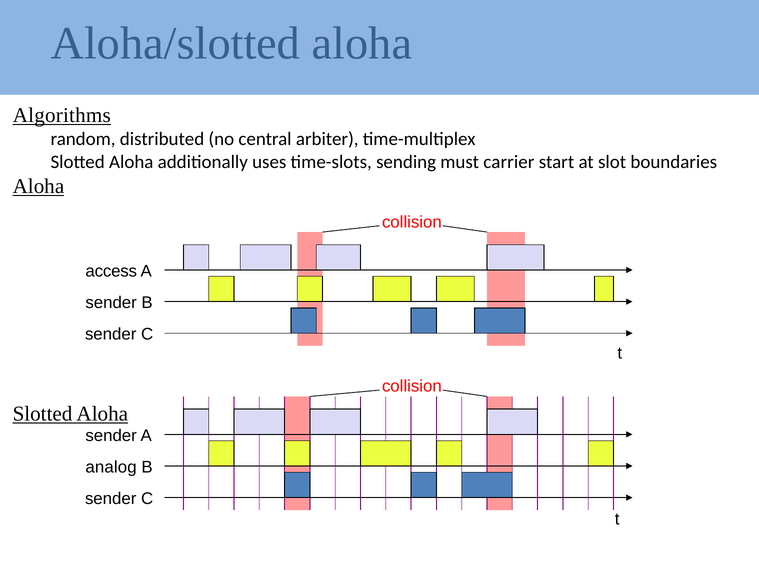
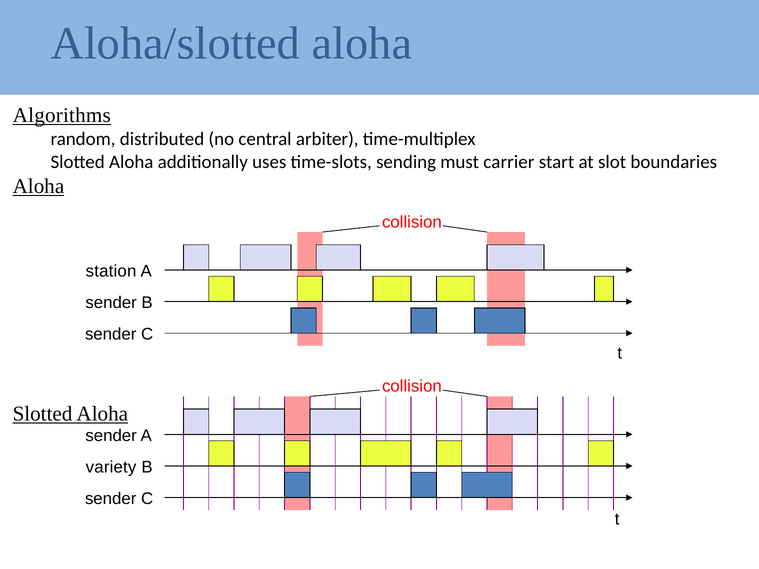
access: access -> station (111, 271)
analog: analog -> variety (111, 467)
